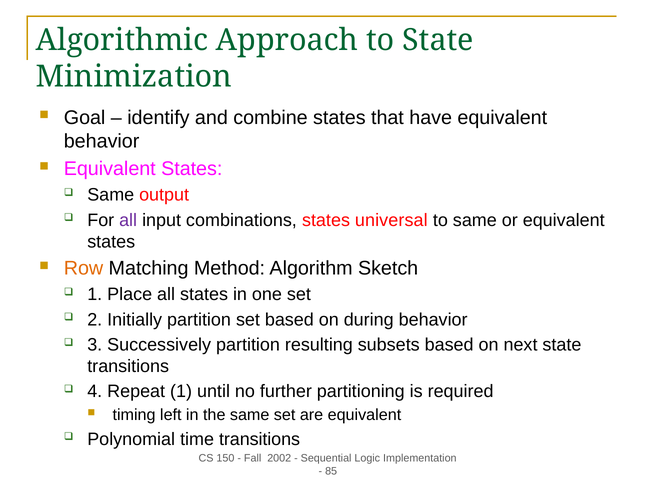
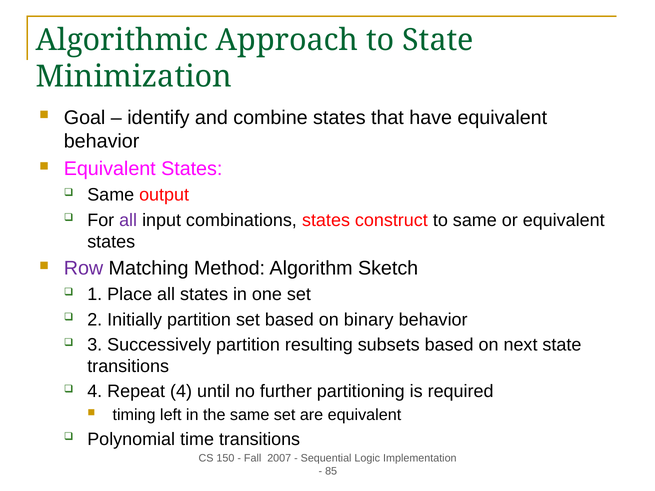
universal: universal -> construct (391, 220)
Row colour: orange -> purple (84, 268)
during: during -> binary (369, 319)
Repeat 1: 1 -> 4 (181, 391)
2002: 2002 -> 2007 (279, 458)
